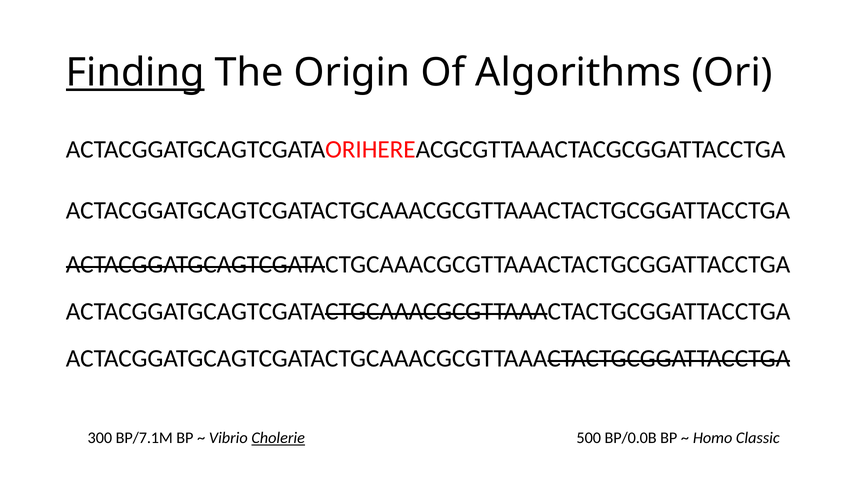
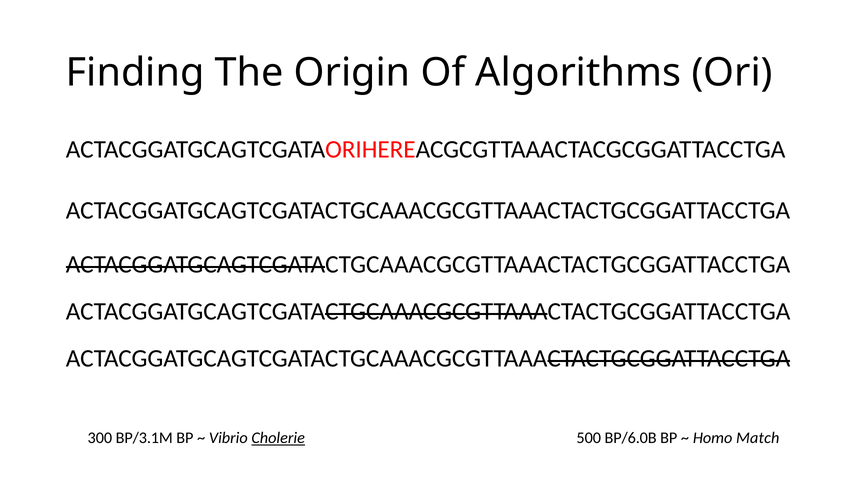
Finding underline: present -> none (135, 73)
BP/7.1M: BP/7.1M -> BP/3.1M (144, 438)
BP/0.0B: BP/0.0B -> BP/6.0B (631, 438)
Classic: Classic -> Match (758, 438)
